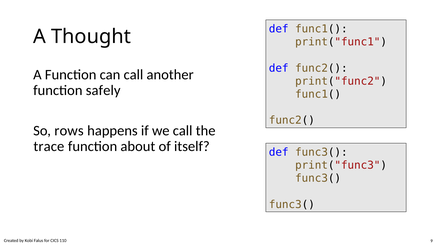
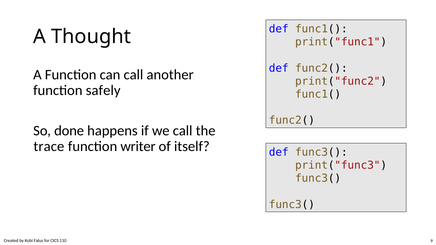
rows: rows -> done (69, 131)
about: about -> writer (138, 147)
